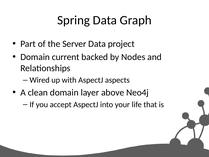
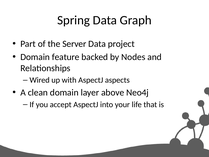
current: current -> feature (66, 57)
